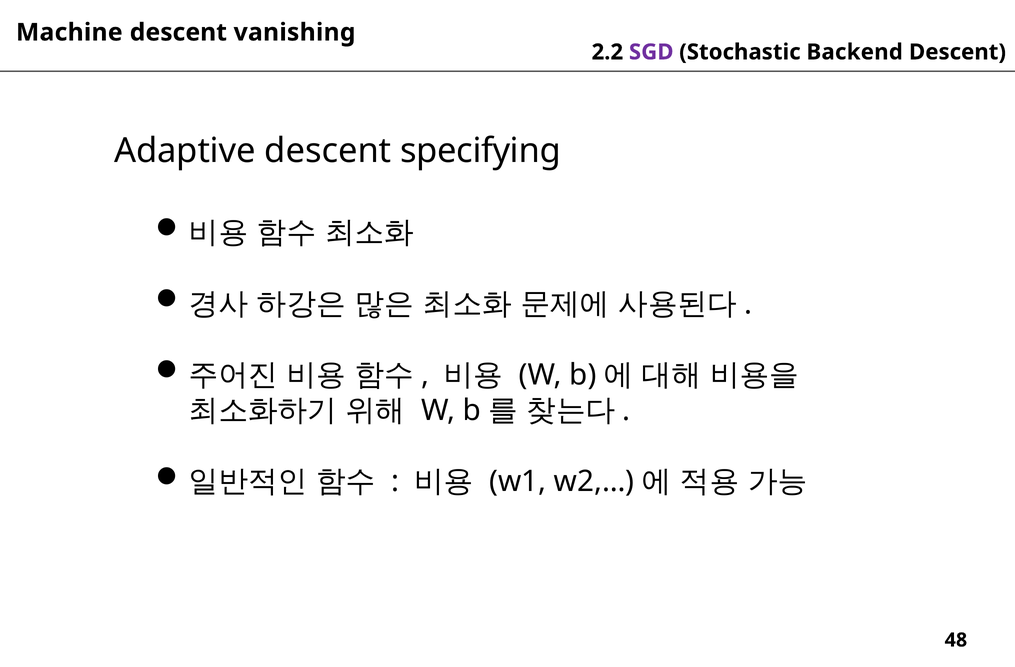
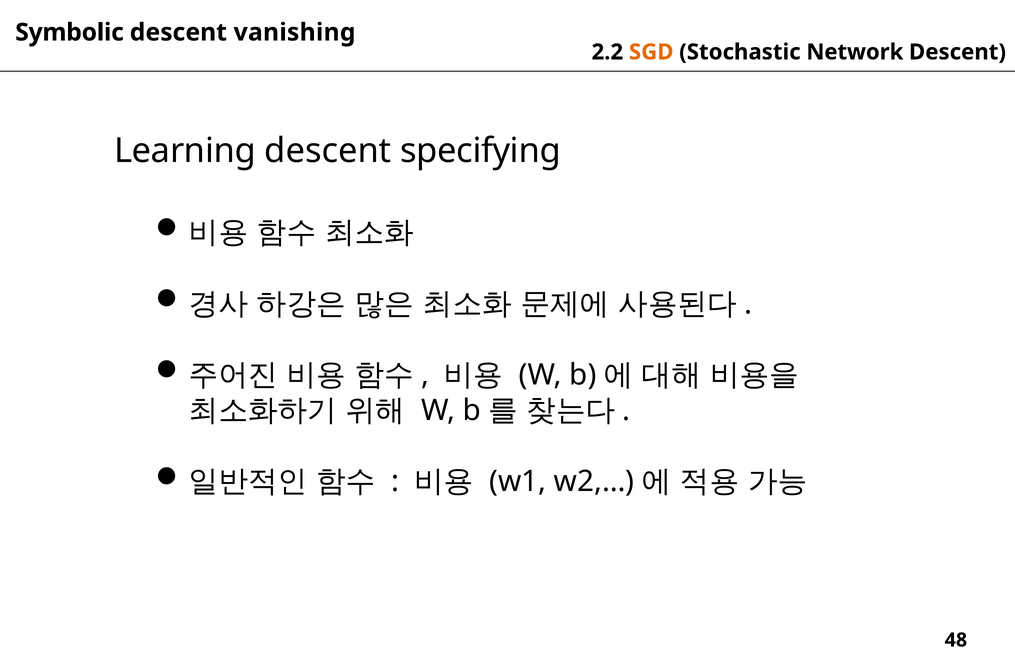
Machine: Machine -> Symbolic (70, 32)
SGD colour: purple -> orange (651, 52)
Backend: Backend -> Network (855, 52)
Adaptive: Adaptive -> Learning (185, 151)
